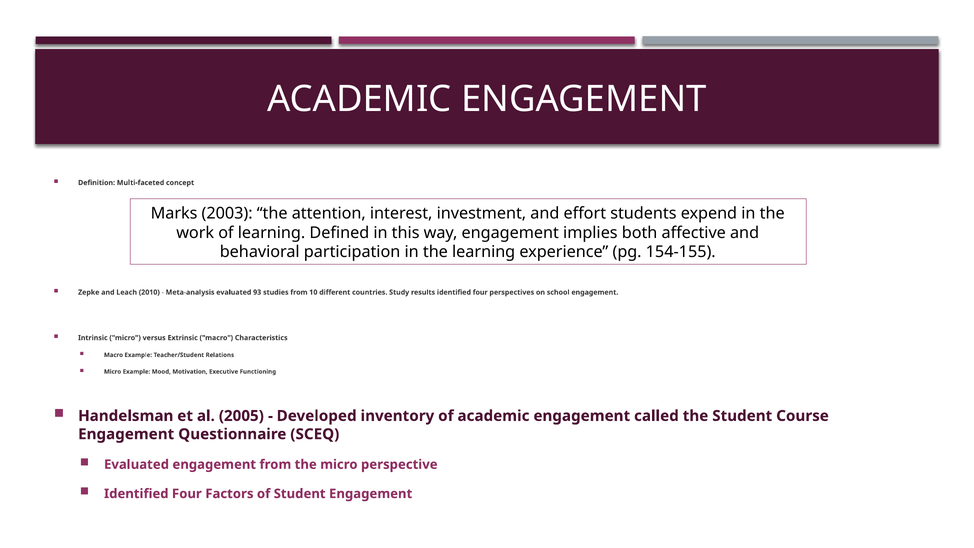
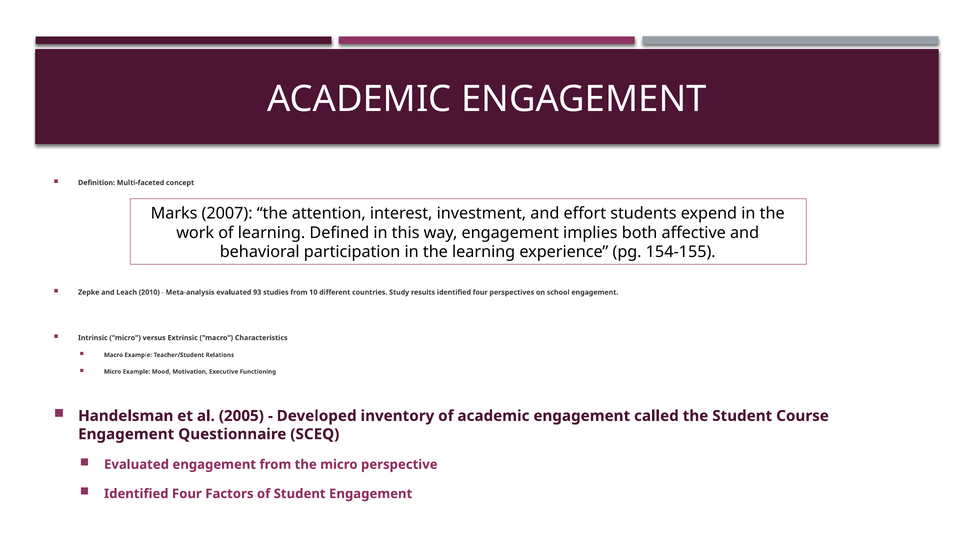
2003: 2003 -> 2007 (227, 213)
